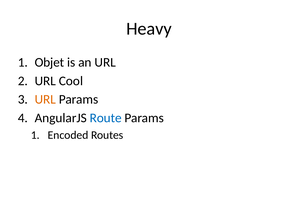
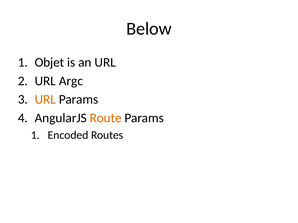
Heavy: Heavy -> Below (149, 29)
Cool: Cool -> Argc (71, 81)
Route colour: blue -> orange (106, 118)
